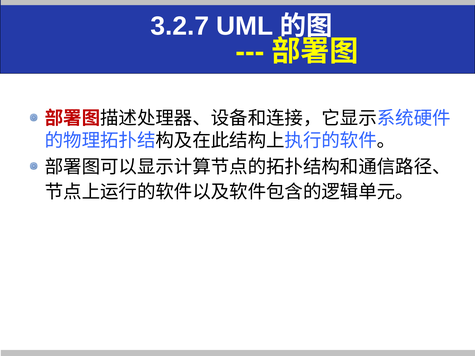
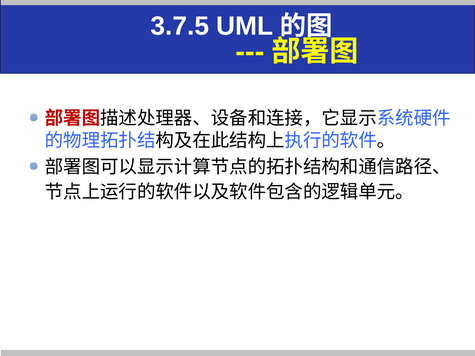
3.2.7: 3.2.7 -> 3.7.5 (180, 26)
